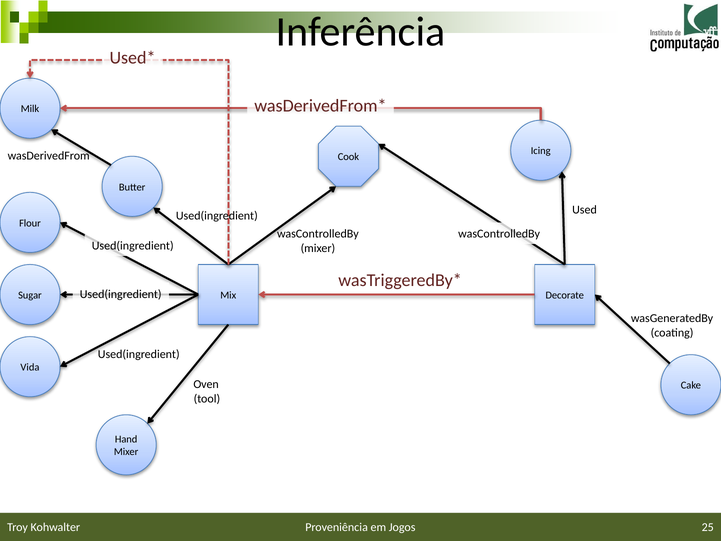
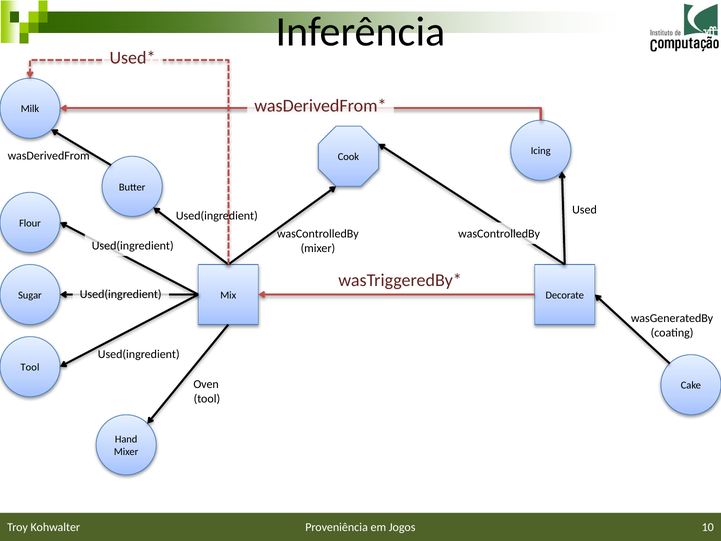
Vida: Vida -> Tool (30, 367)
25: 25 -> 10 (708, 527)
